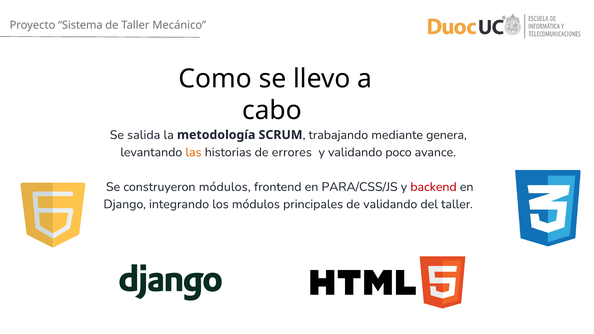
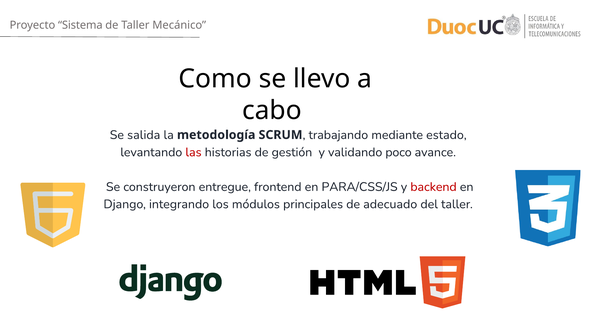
genera: genera -> estado (446, 135)
las colour: orange -> red (193, 152)
errores: errores -> gestión (292, 152)
construyeron módulos: módulos -> entregue (225, 187)
de validando: validando -> adecuado (390, 204)
